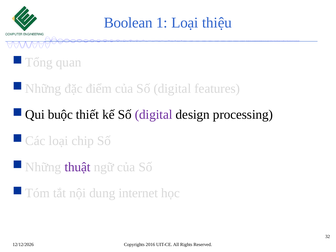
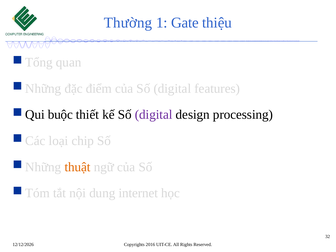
Boolean: Boolean -> Thường (128, 23)
1 Loại: Loại -> Gate (185, 23)
thuật colour: purple -> orange (78, 167)
